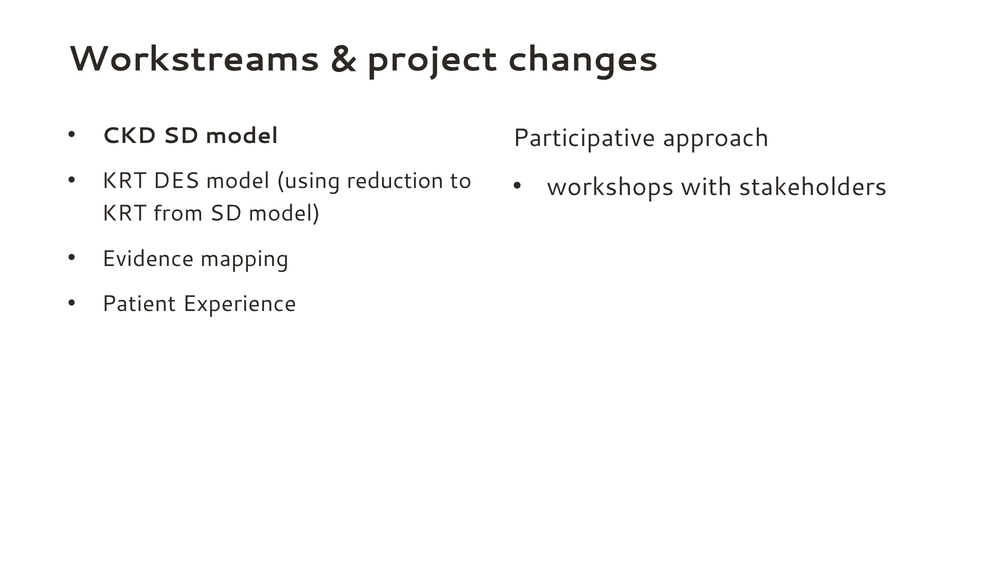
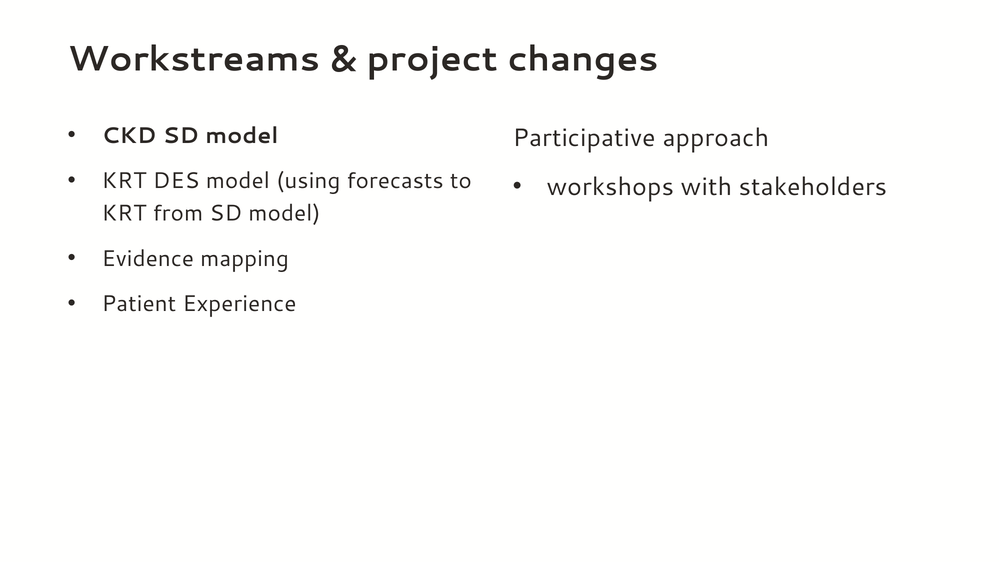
reduction: reduction -> forecasts (395, 181)
